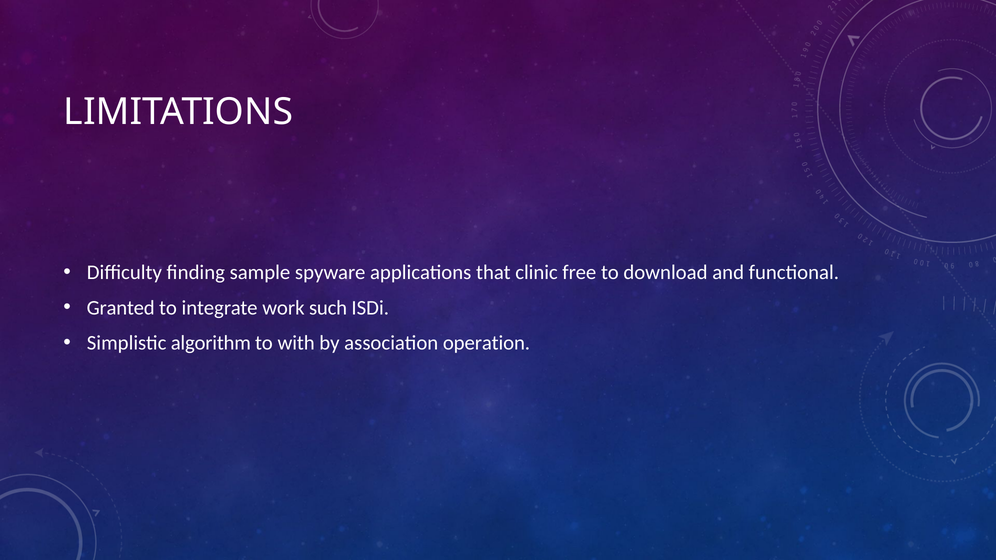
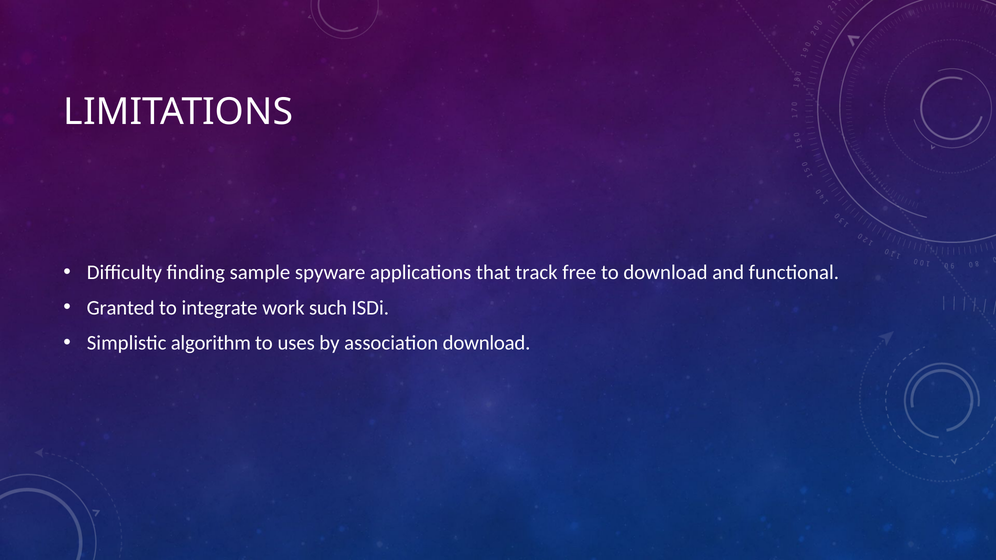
clinic: clinic -> track (536, 273)
with: with -> uses (296, 343)
association operation: operation -> download (487, 343)
